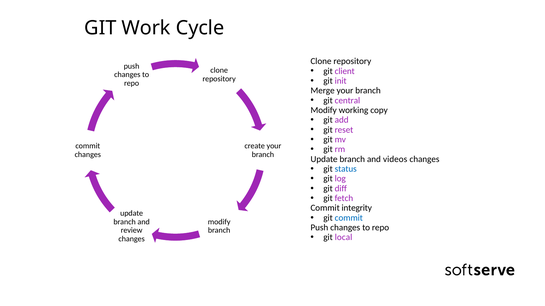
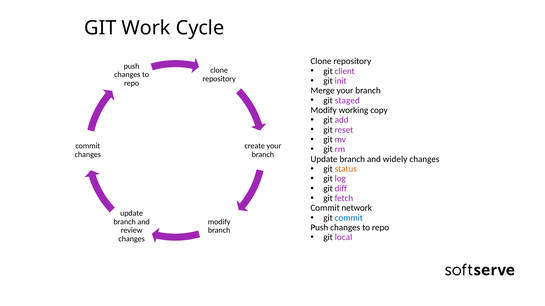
central: central -> staged (347, 101)
videos: videos -> widely (395, 159)
status colour: blue -> orange (346, 169)
integrity: integrity -> network (357, 208)
